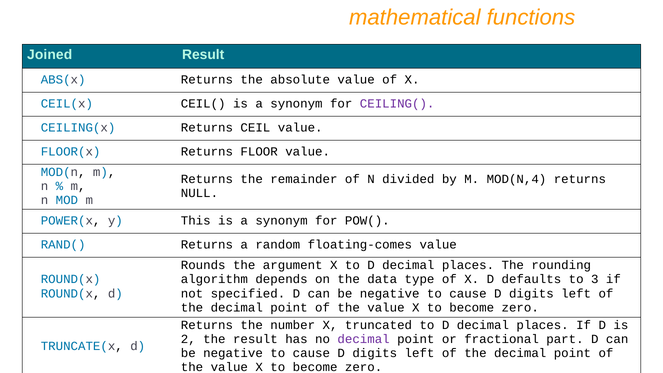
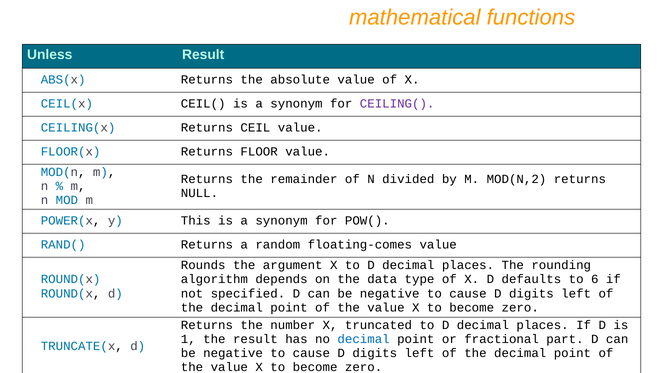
Joined: Joined -> Unless (50, 55)
MOD(N,4: MOD(N,4 -> MOD(N,2 (516, 179)
3: 3 -> 6 (595, 279)
2: 2 -> 1 (188, 339)
decimal colour: purple -> blue (364, 339)
